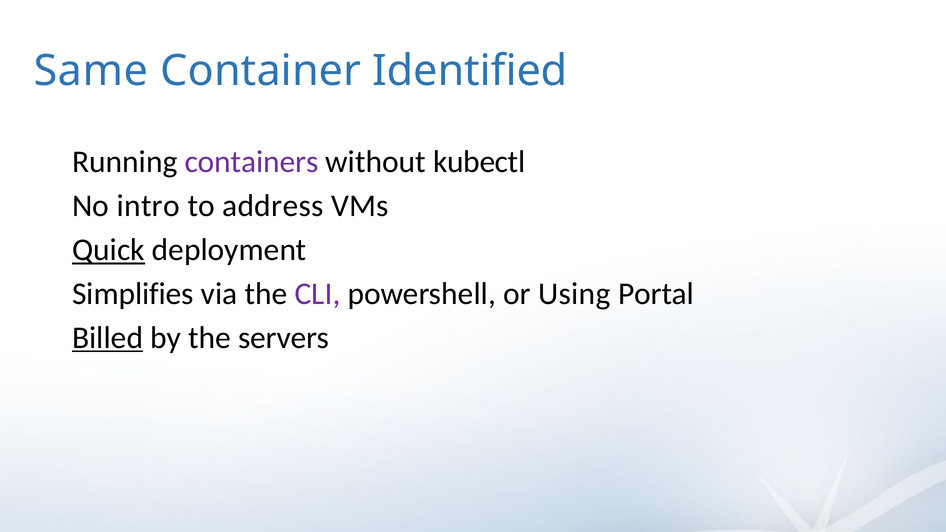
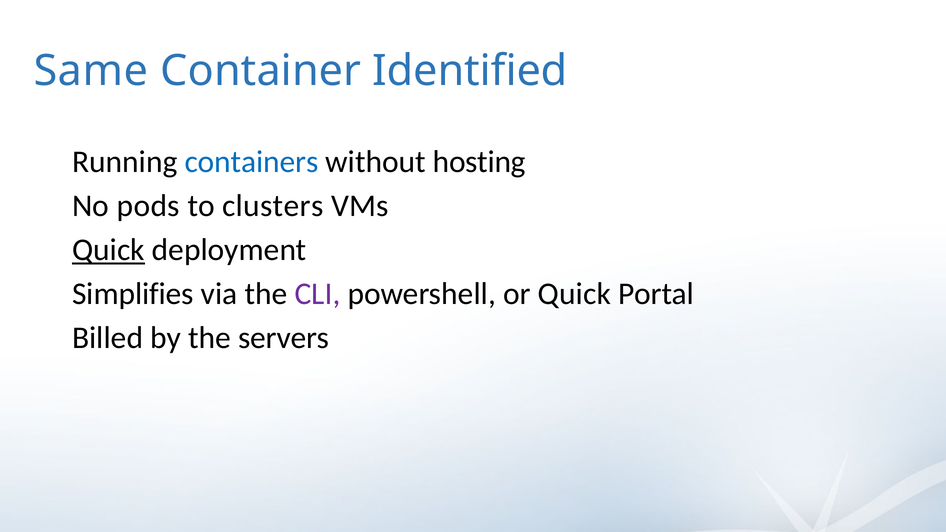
containers colour: purple -> blue (252, 162)
kubectl: kubectl -> hosting (479, 162)
intro: intro -> pods (148, 206)
address: address -> clusters (273, 206)
or Using: Using -> Quick (574, 294)
Billed underline: present -> none (108, 338)
